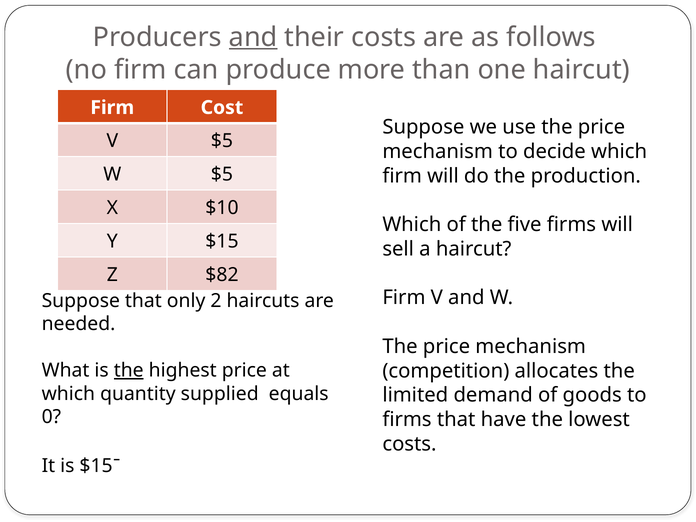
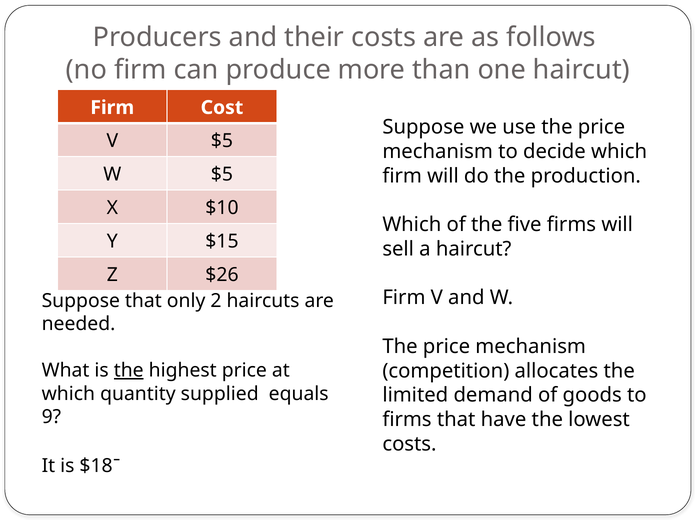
and underline: present -> none (253, 37)
$82: $82 -> $26 (222, 275)
0: 0 -> 9 (51, 417)
is $15: $15 -> $18 (96, 466)
